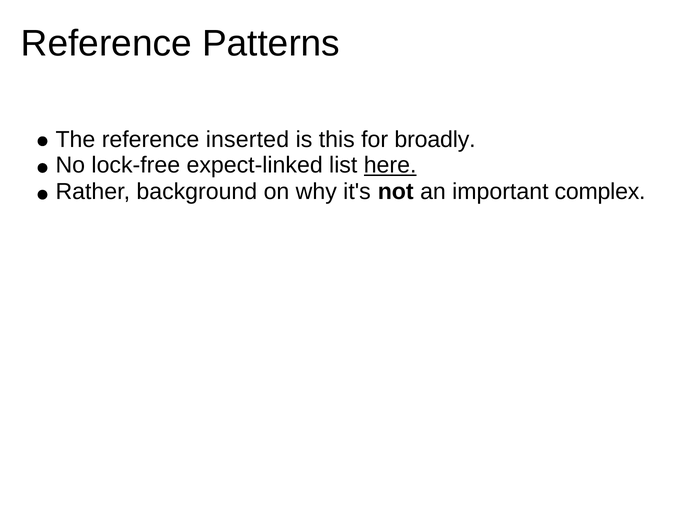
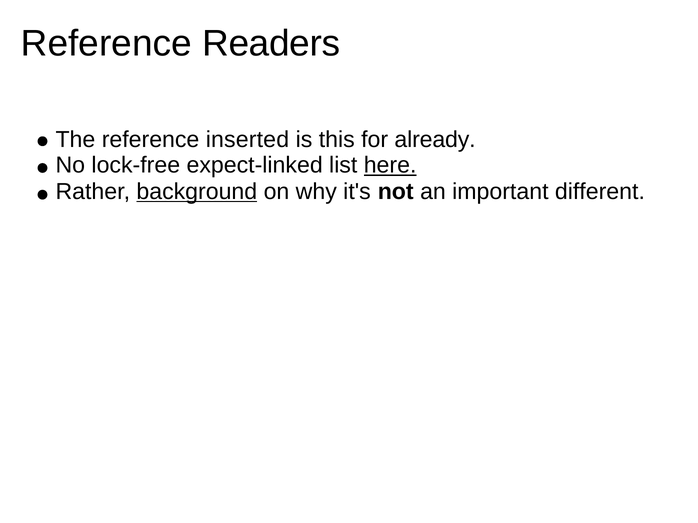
Patterns: Patterns -> Readers (271, 43)
broadly: broadly -> already (435, 140)
background underline: none -> present (197, 192)
complex: complex -> different (600, 192)
